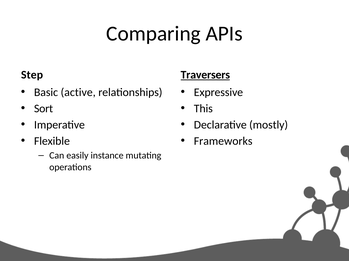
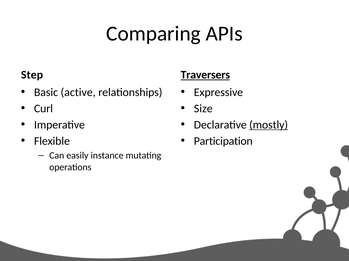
Sort: Sort -> Curl (43, 109)
This: This -> Size (203, 109)
mostly underline: none -> present (269, 125)
Frameworks: Frameworks -> Participation (223, 141)
